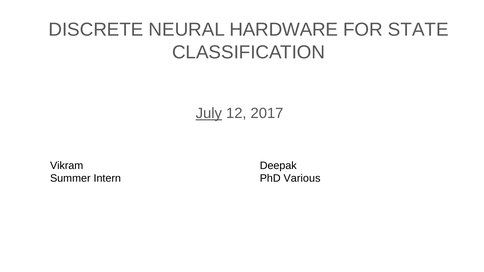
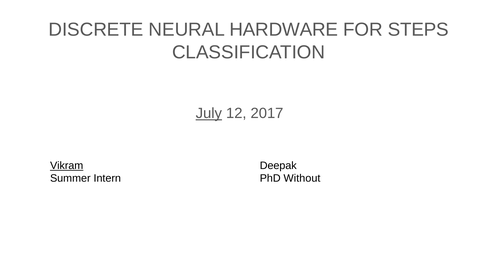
STATE: STATE -> STEPS (418, 30)
Vikram underline: none -> present (67, 166)
Various: Various -> Without (302, 179)
